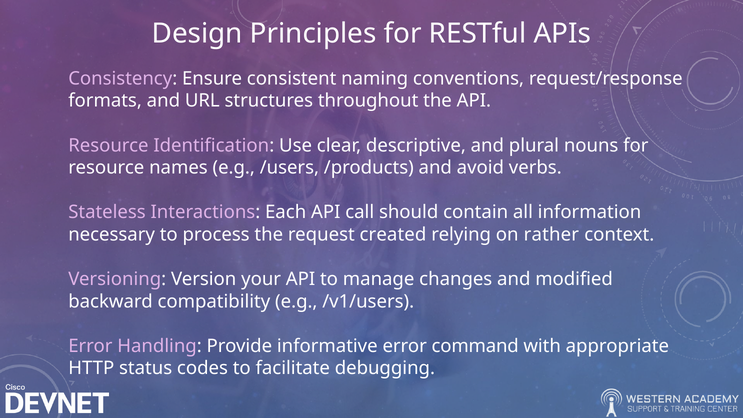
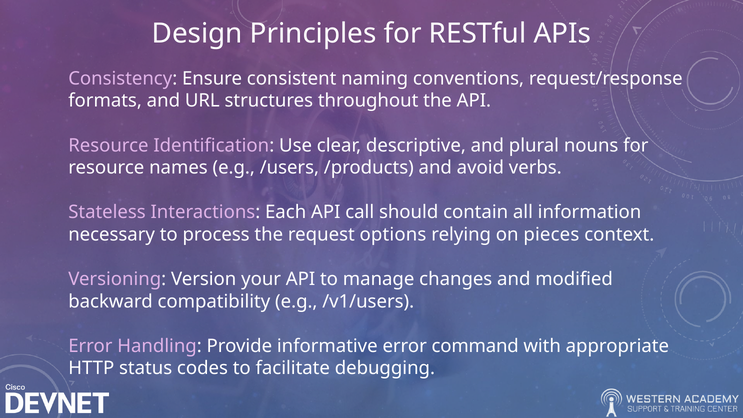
created: created -> options (393, 235)
rather: rather -> pieces (551, 235)
